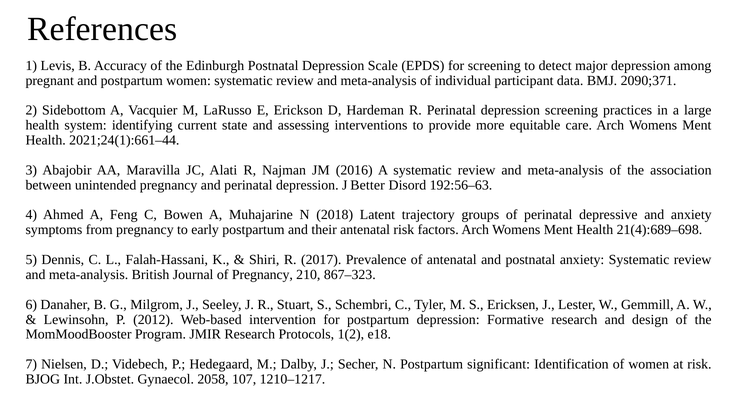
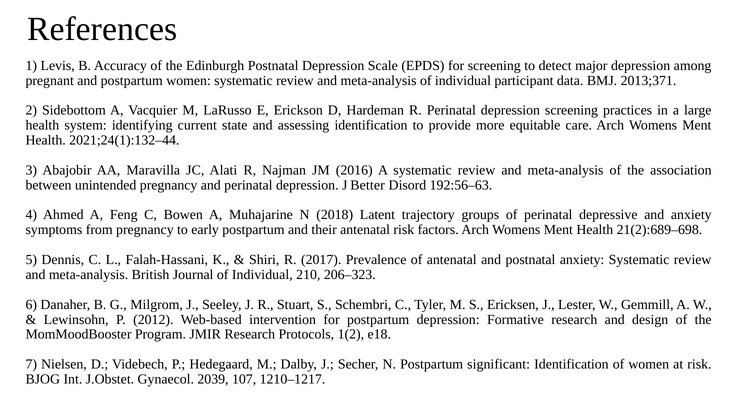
2090;371: 2090;371 -> 2013;371 (648, 80)
assessing interventions: interventions -> identification (371, 125)
2021;24(1):661–44: 2021;24(1):661–44 -> 2021;24(1):132–44 (124, 140)
21(4):689–698: 21(4):689–698 -> 21(2):689–698 (659, 230)
Journal of Pregnancy: Pregnancy -> Individual (262, 275)
867–323: 867–323 -> 206–323 (350, 275)
2058: 2058 -> 2039 (213, 379)
